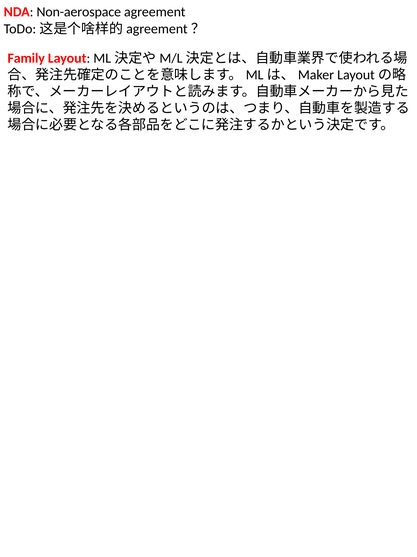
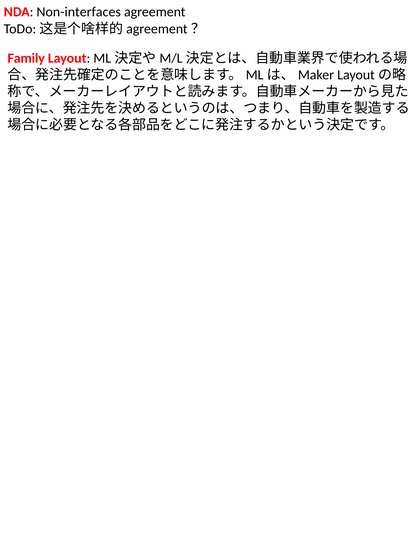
Non-aerospace: Non-aerospace -> Non-interfaces (79, 12)
